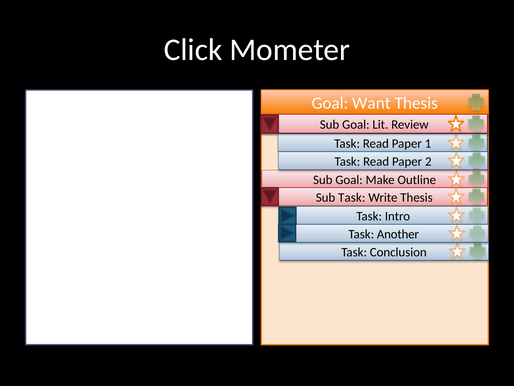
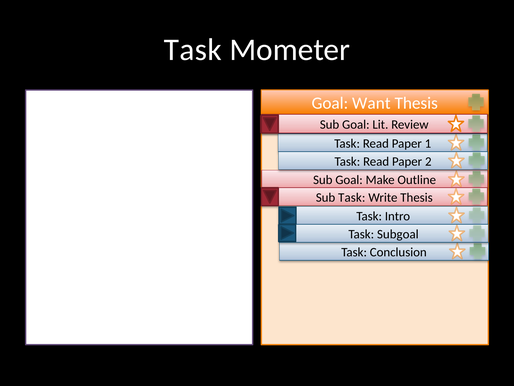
Click: Click -> Task (193, 50)
Another: Another -> Subgoal (398, 234)
